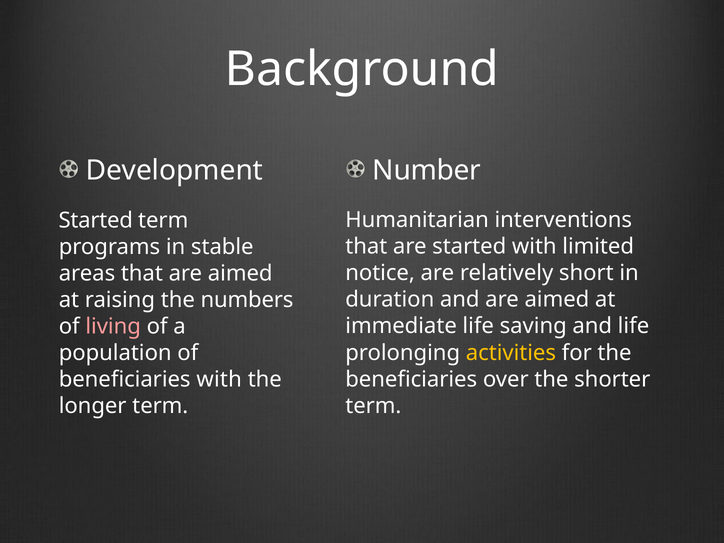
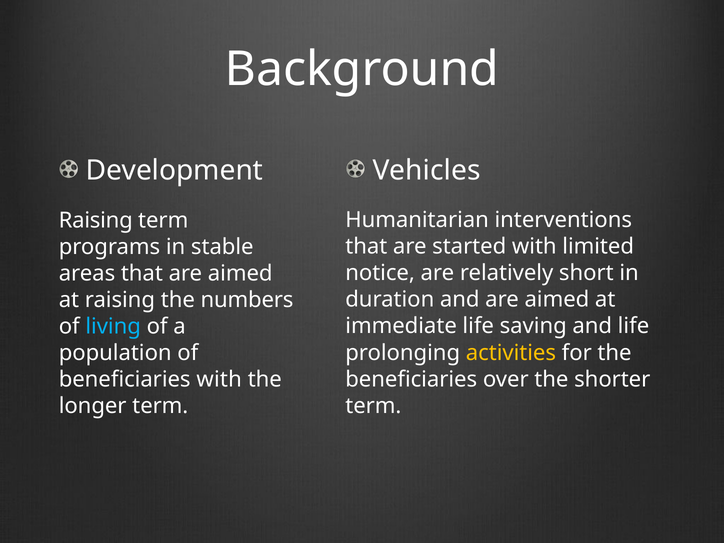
Number: Number -> Vehicles (427, 170)
Started: Started -> Raising (96, 220)
living colour: pink -> light blue (113, 327)
